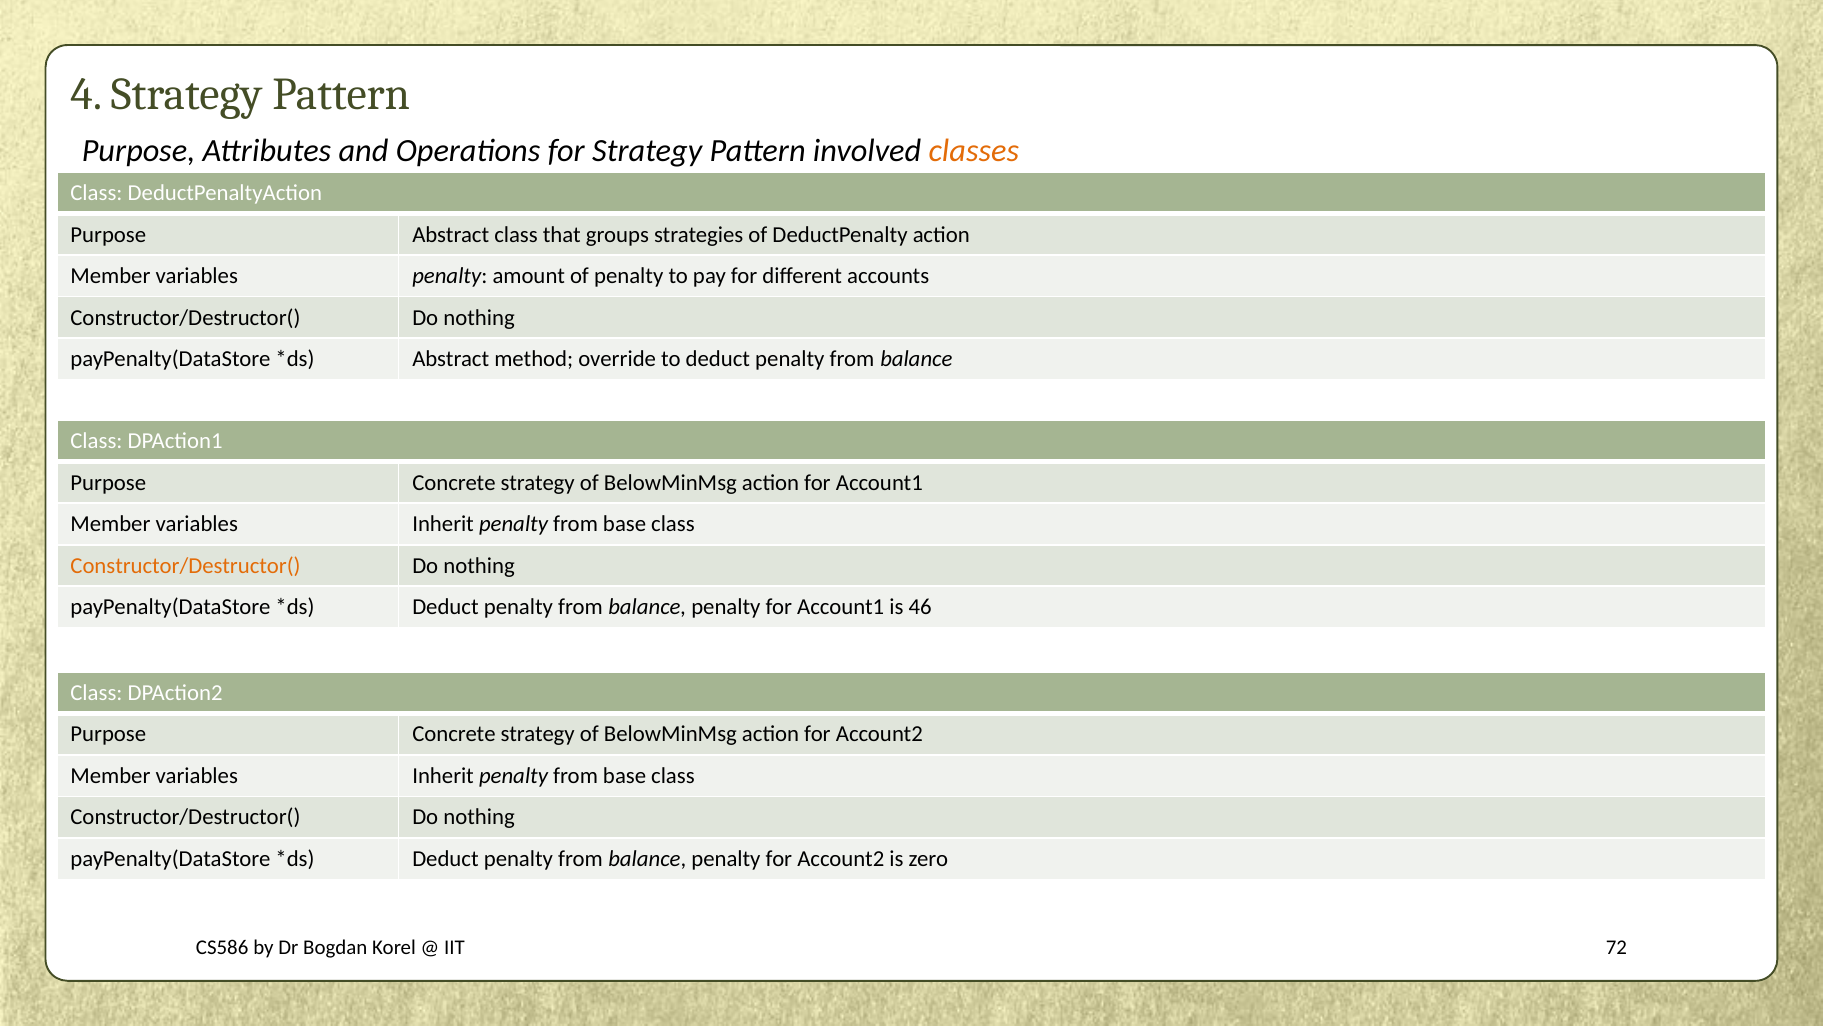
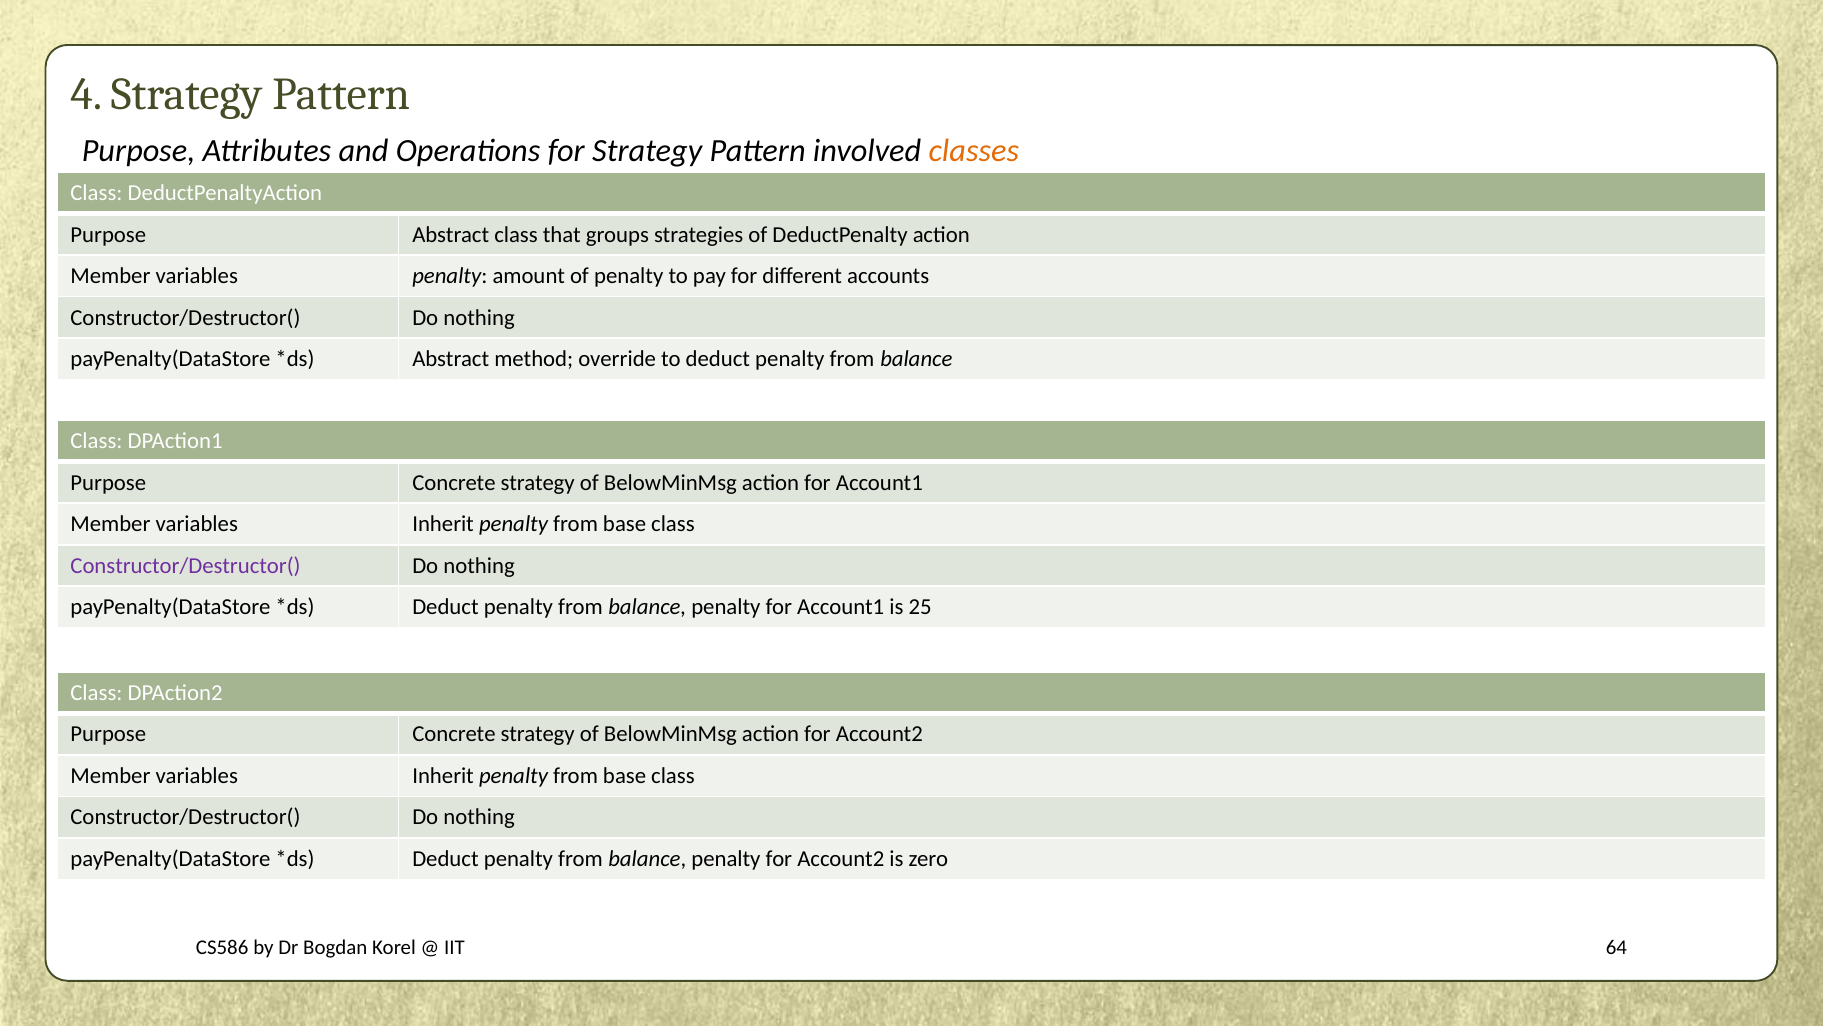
Constructor/Destructor( colour: orange -> purple (185, 566)
46: 46 -> 25 (920, 607)
72: 72 -> 64 (1616, 947)
